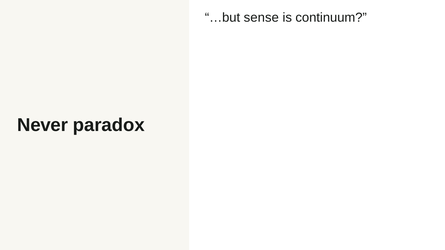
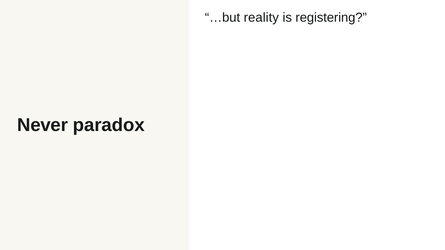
sense: sense -> reality (261, 18)
continuum: continuum -> registering (331, 18)
